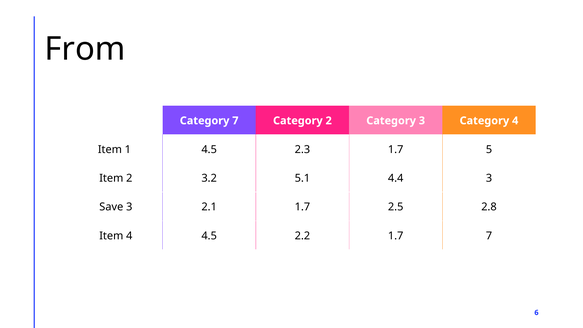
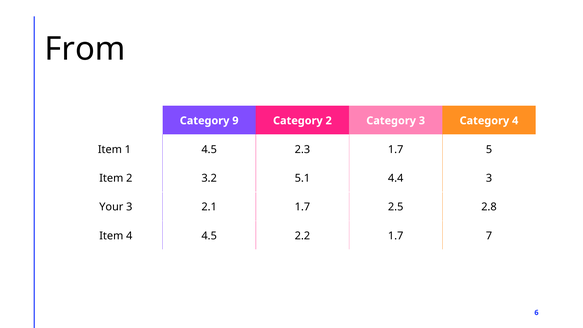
Category 7: 7 -> 9 (235, 121)
Save: Save -> Your (111, 207)
